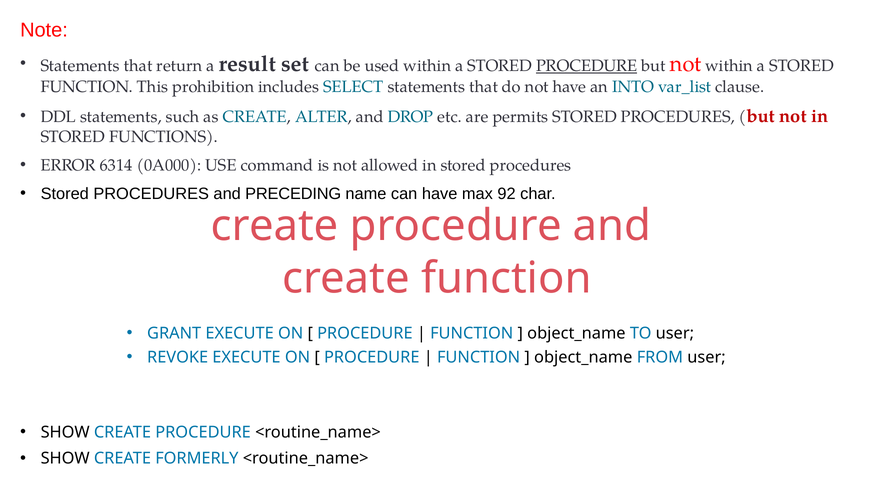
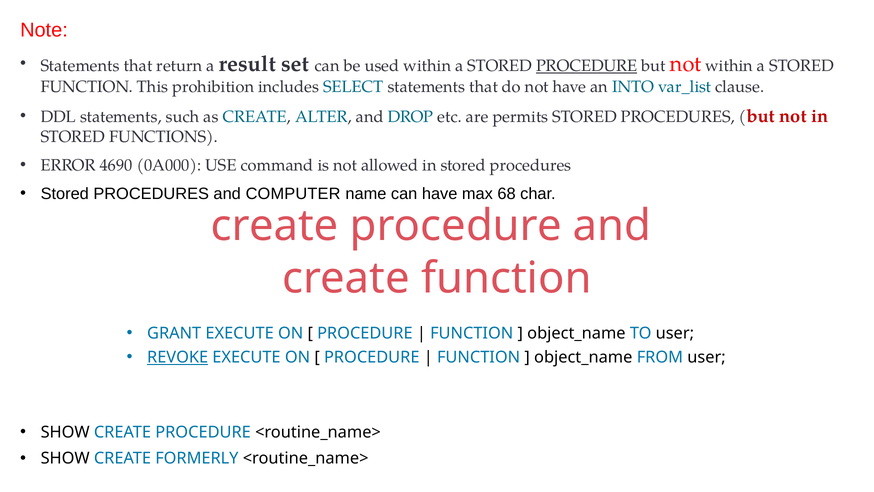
6314: 6314 -> 4690 (116, 165)
PRECEDING: PRECEDING -> COMPUTER (293, 194)
92: 92 -> 68 (507, 194)
REVOKE underline: none -> present (178, 357)
